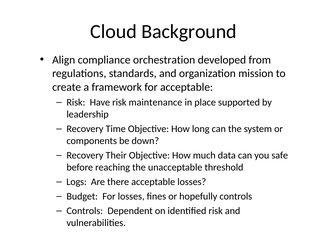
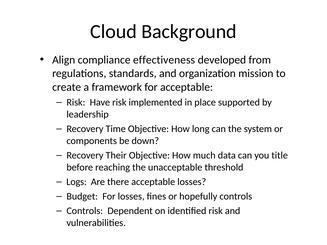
orchestration: orchestration -> effectiveness (164, 60)
maintenance: maintenance -> implemented (156, 102)
safe: safe -> title (280, 155)
